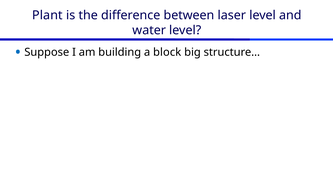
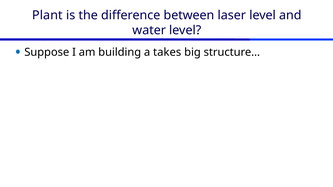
block: block -> takes (167, 52)
